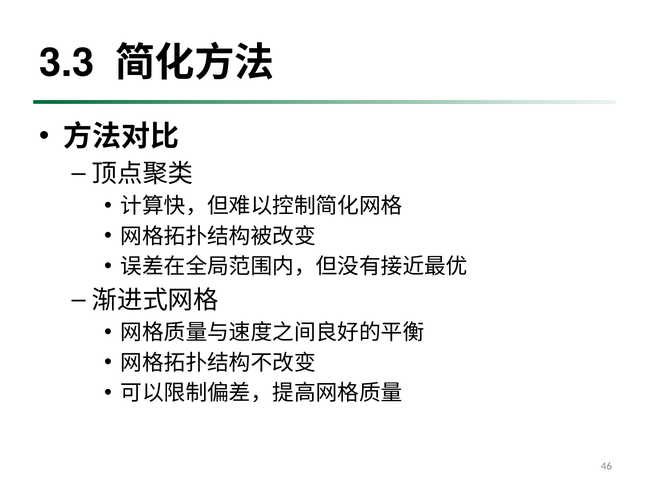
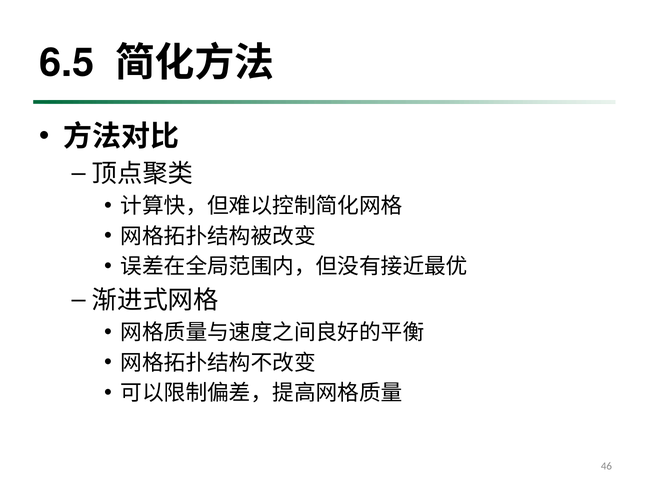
3.3: 3.3 -> 6.5 (67, 63)
